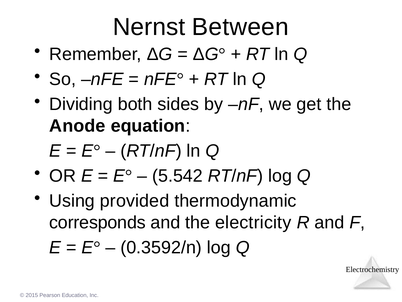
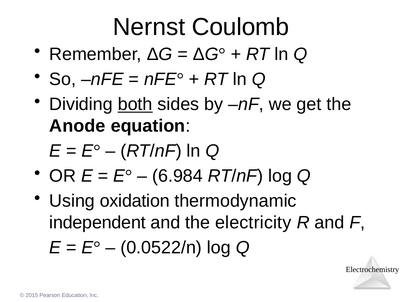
Between: Between -> Coulomb (241, 27)
both underline: none -> present (135, 104)
5.542: 5.542 -> 6.984 (178, 176)
provided: provided -> oxidation (135, 201)
corresponds: corresponds -> independent (97, 222)
0.3592/n: 0.3592/n -> 0.0522/n (161, 247)
